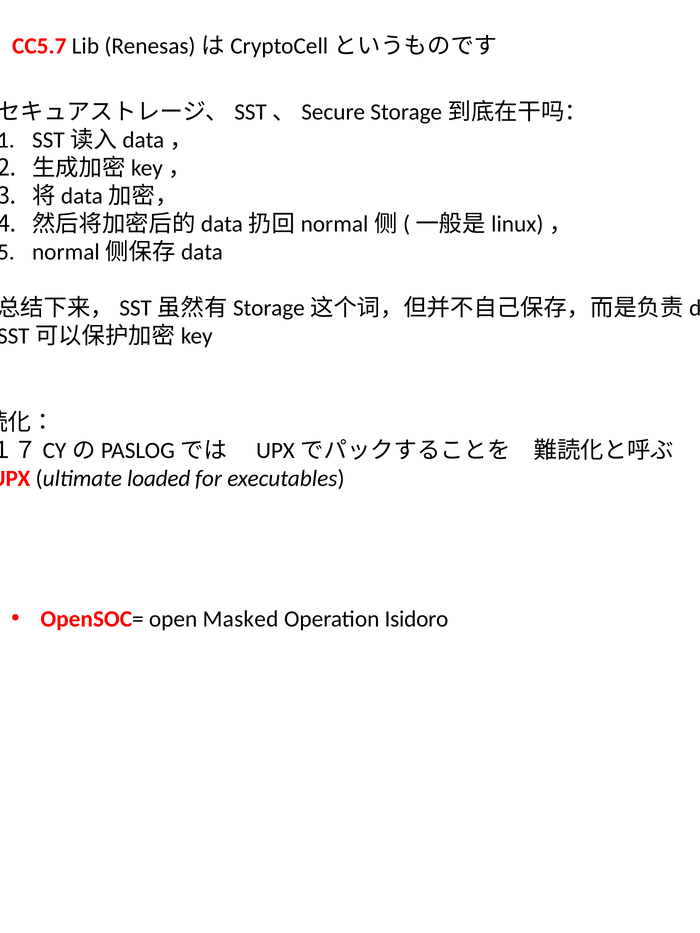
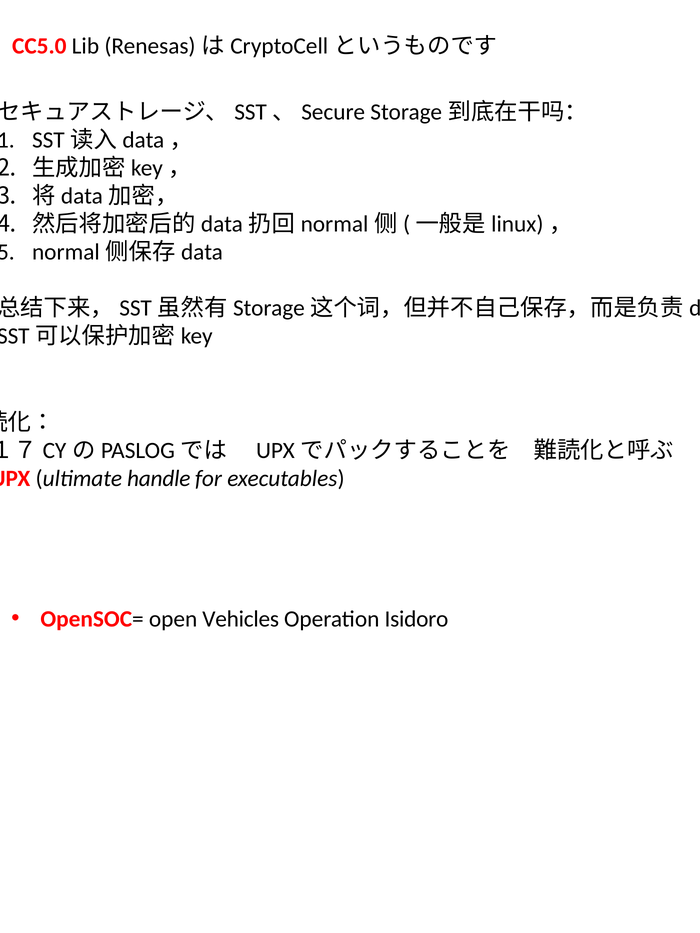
CC5.7: CC5.7 -> CC5.0 (39, 46)
loaded: loaded -> handle (159, 479)
Masked: Masked -> Vehicles (241, 619)
